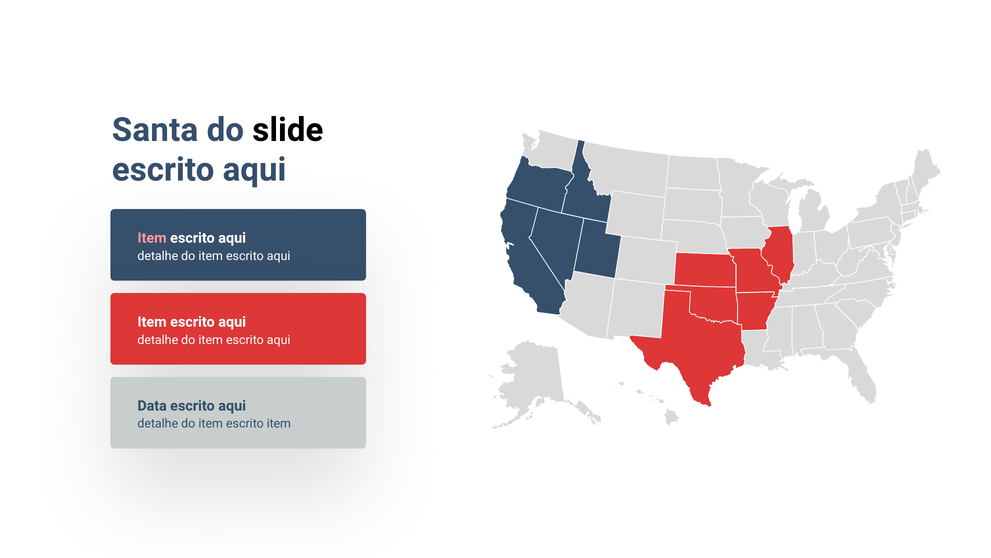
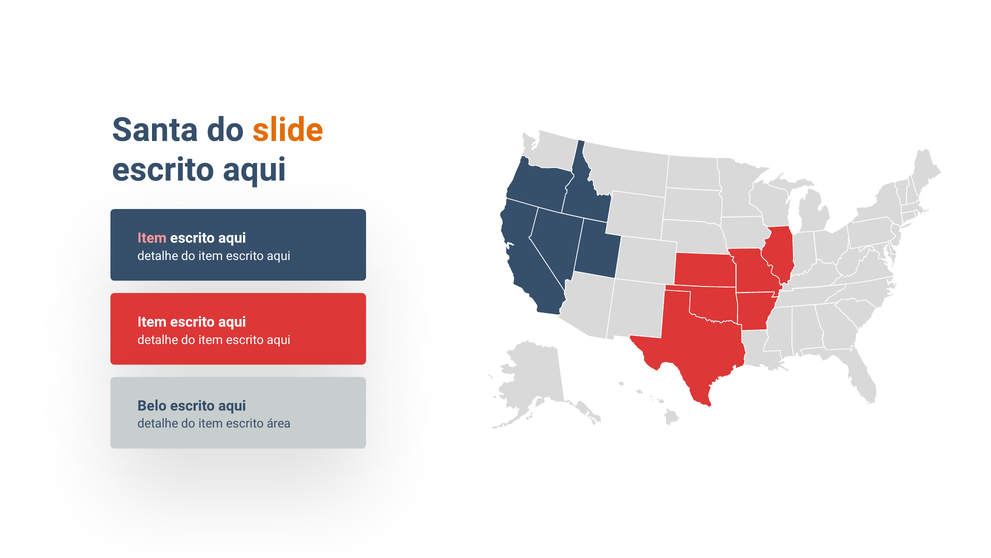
slide colour: black -> orange (288, 130)
Data: Data -> Belo (152, 405)
escrito item: item -> área (279, 423)
